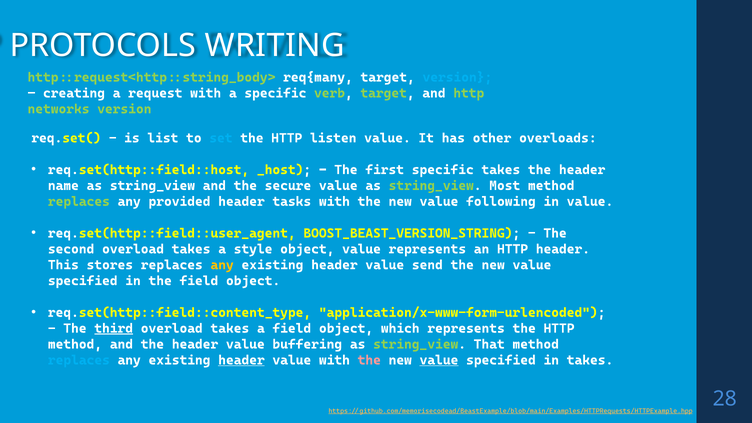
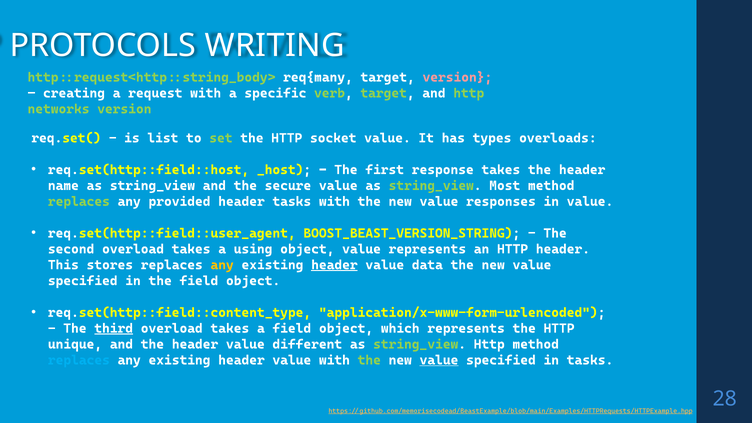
version colour: light blue -> pink (457, 77)
set colour: light blue -> light green (221, 138)
listen: listen -> socket (333, 138)
other: other -> types (492, 138)
first specific: specific -> response (443, 170)
following: following -> responses (501, 201)
style: style -> using (253, 249)
header underline: none -> present (334, 265)
send: send -> data (427, 265)
method: method -> unique (75, 344)
buffering: buffering -> different (307, 344)
string_view That: That -> Http (489, 344)
header underline: present -> none (241, 360)
the colour: pink -> light green (369, 360)
in takes: takes -> tasks (590, 360)
